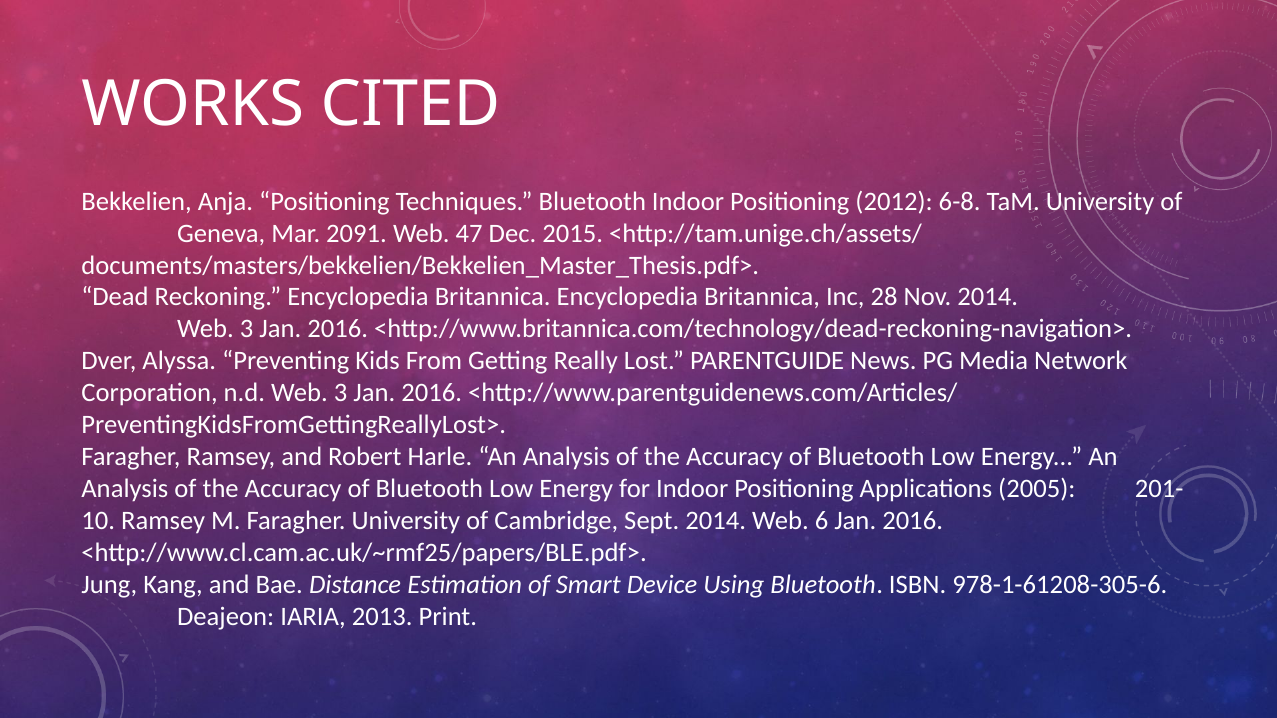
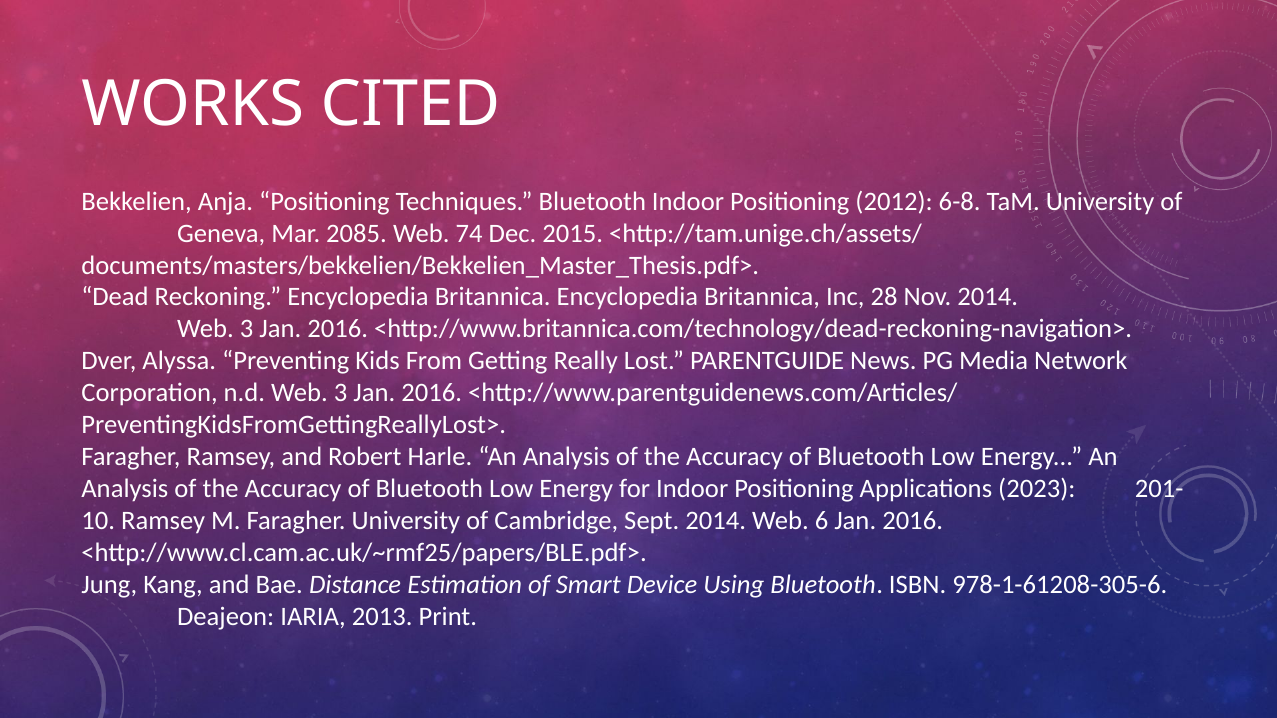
2091: 2091 -> 2085 (357, 233)
47: 47 -> 74 (469, 233)
2005: 2005 -> 2023 (1037, 489)
